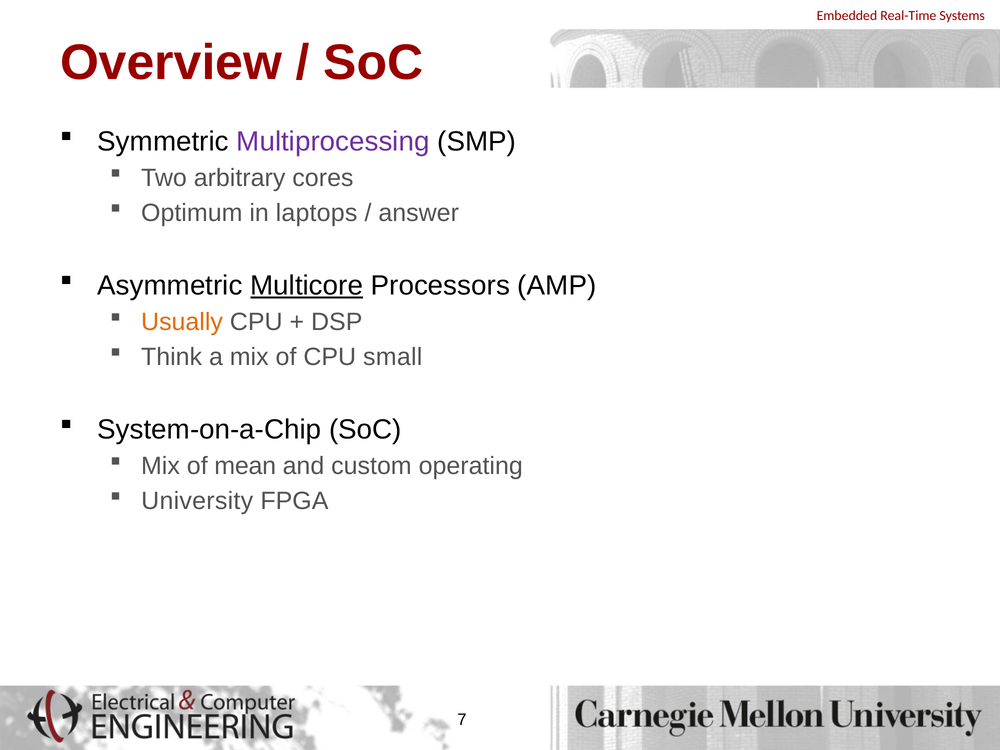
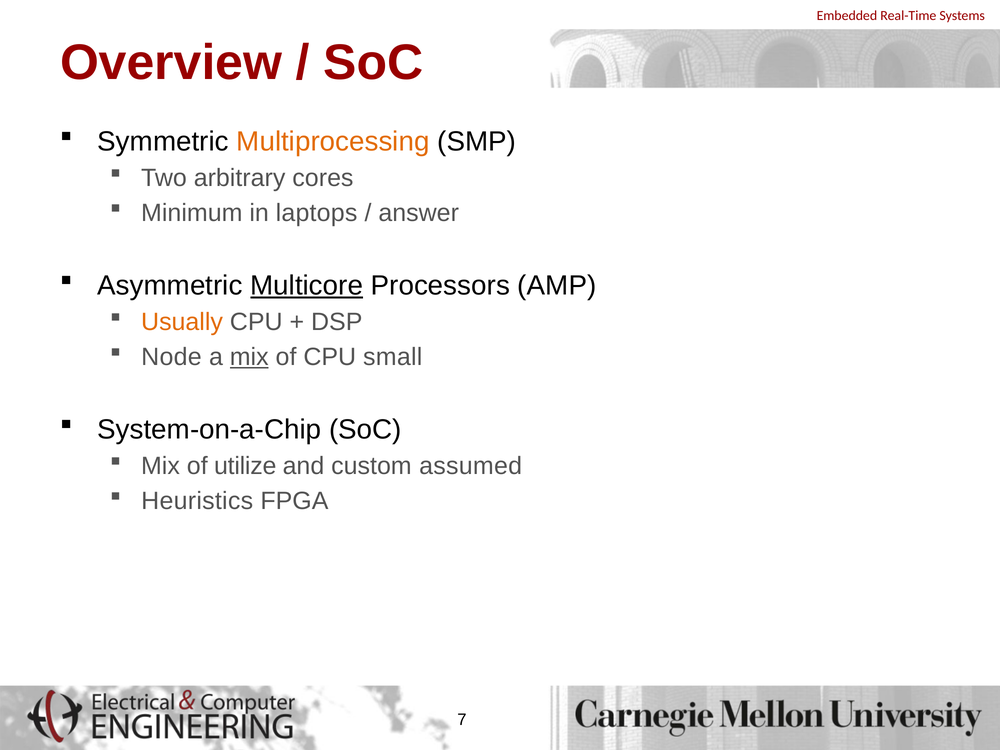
Multiprocessing colour: purple -> orange (333, 142)
Optimum: Optimum -> Minimum (192, 213)
Think: Think -> Node (171, 357)
mix underline: none -> present (249, 357)
mean: mean -> utilize (245, 466)
operating: operating -> assumed (471, 466)
University: University -> Heuristics (197, 501)
